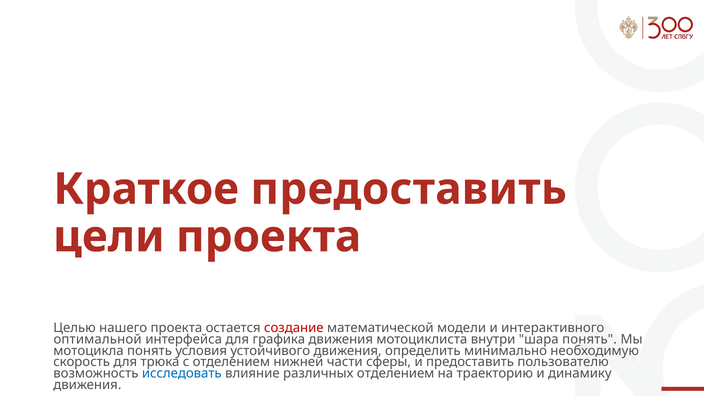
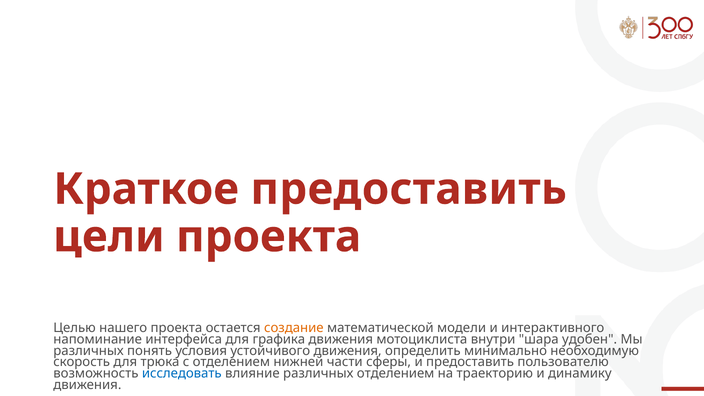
создание colour: red -> orange (294, 328)
оптимальной: оптимальной -> напоминание (98, 339)
шара понять: понять -> удобен (590, 339)
мотоцикла: мотоцикла -> различных (88, 351)
